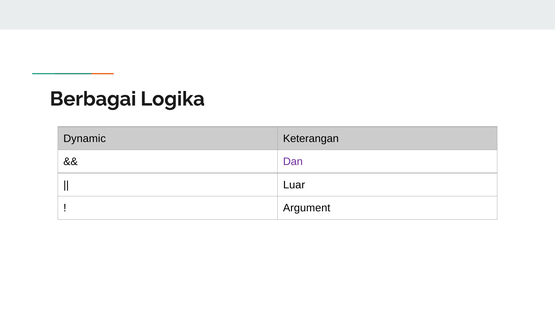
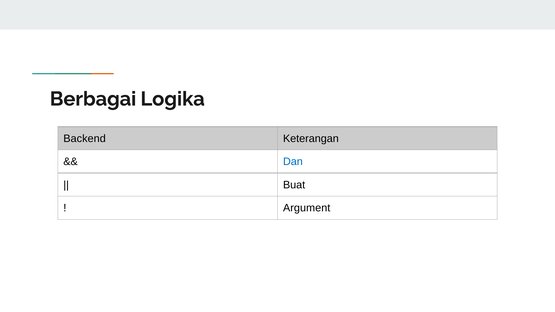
Dynamic: Dynamic -> Backend (85, 139)
Dan colour: purple -> blue (293, 162)
Luar: Luar -> Buat (294, 185)
